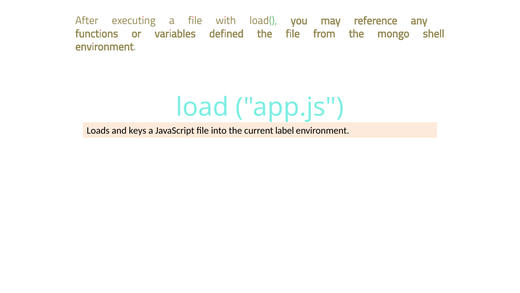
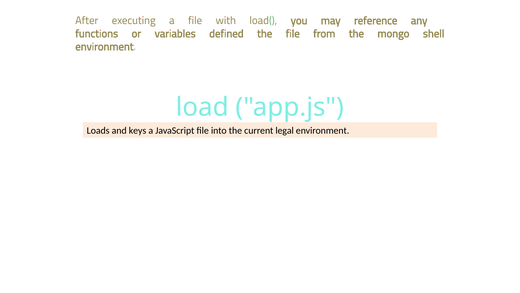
label: label -> legal (285, 131)
